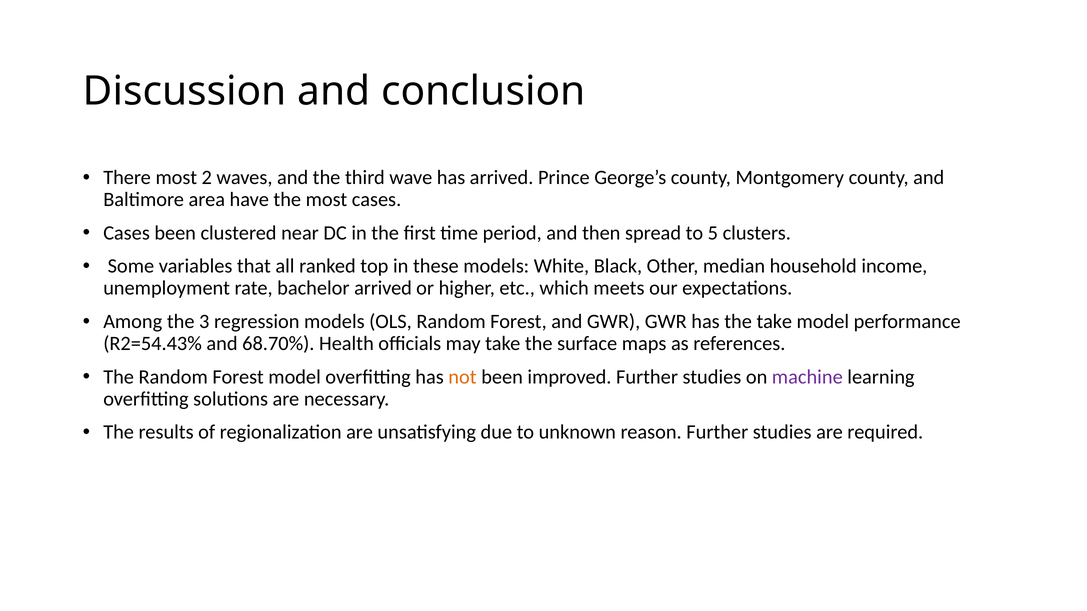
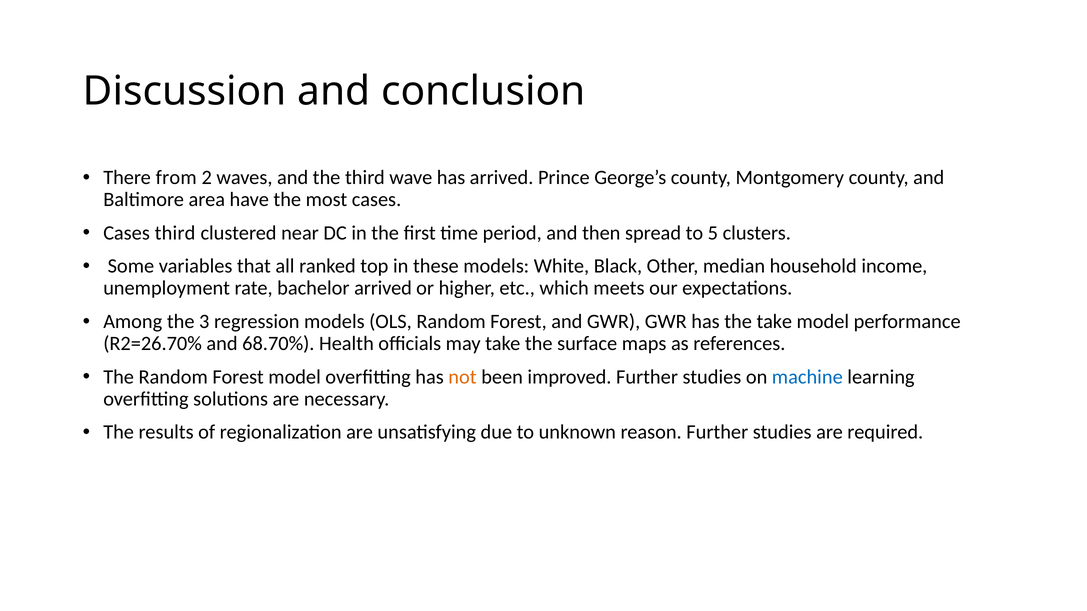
There most: most -> from (176, 178)
Cases been: been -> third (175, 233)
R2=54.43%: R2=54.43% -> R2=26.70% (153, 344)
machine colour: purple -> blue (807, 377)
